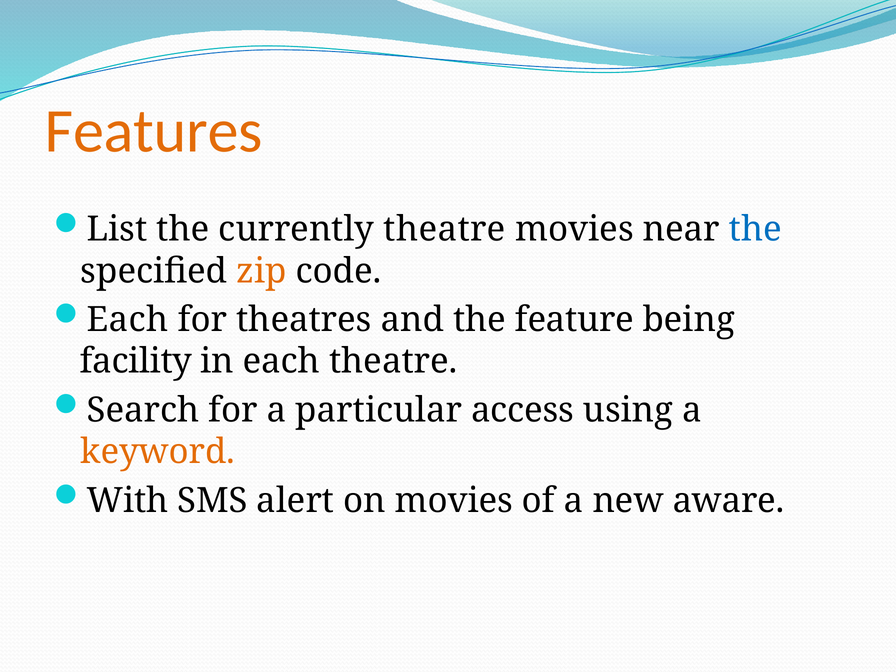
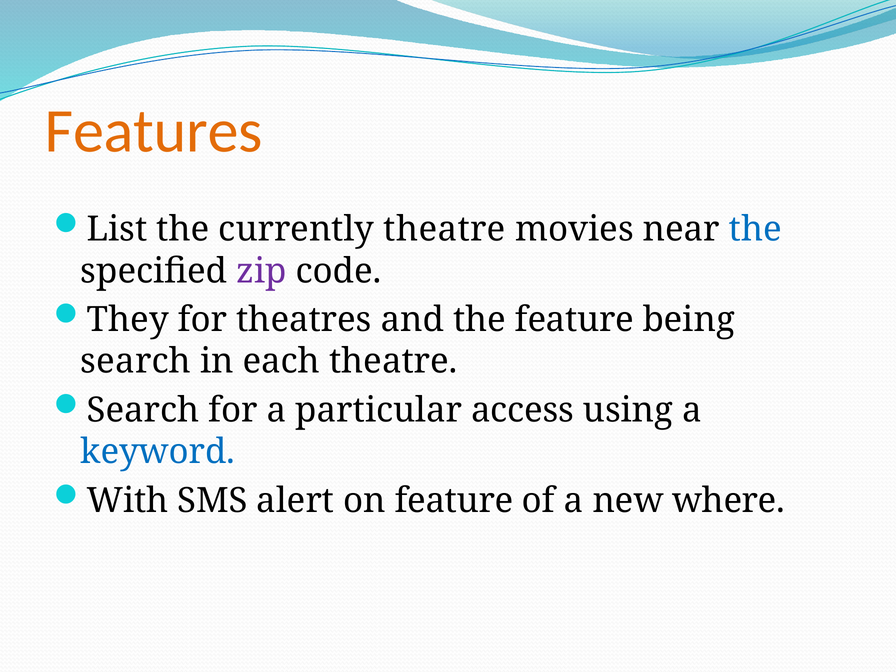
zip colour: orange -> purple (261, 271)
Each: Each -> They (128, 320)
facility: facility -> search (136, 361)
keyword colour: orange -> blue (158, 452)
on movies: movies -> feature (454, 501)
aware: aware -> where (729, 501)
